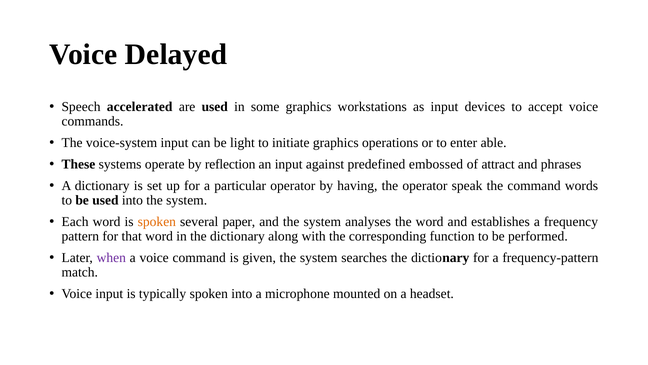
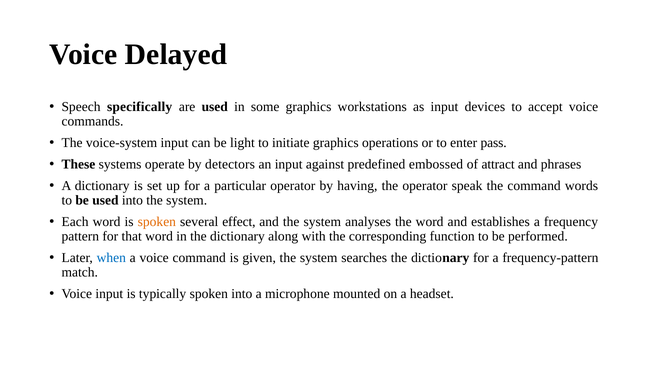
accelerated: accelerated -> specifically (140, 107)
able: able -> pass (494, 143)
reflection: reflection -> detectors (230, 164)
paper: paper -> effect (239, 221)
when colour: purple -> blue (111, 257)
